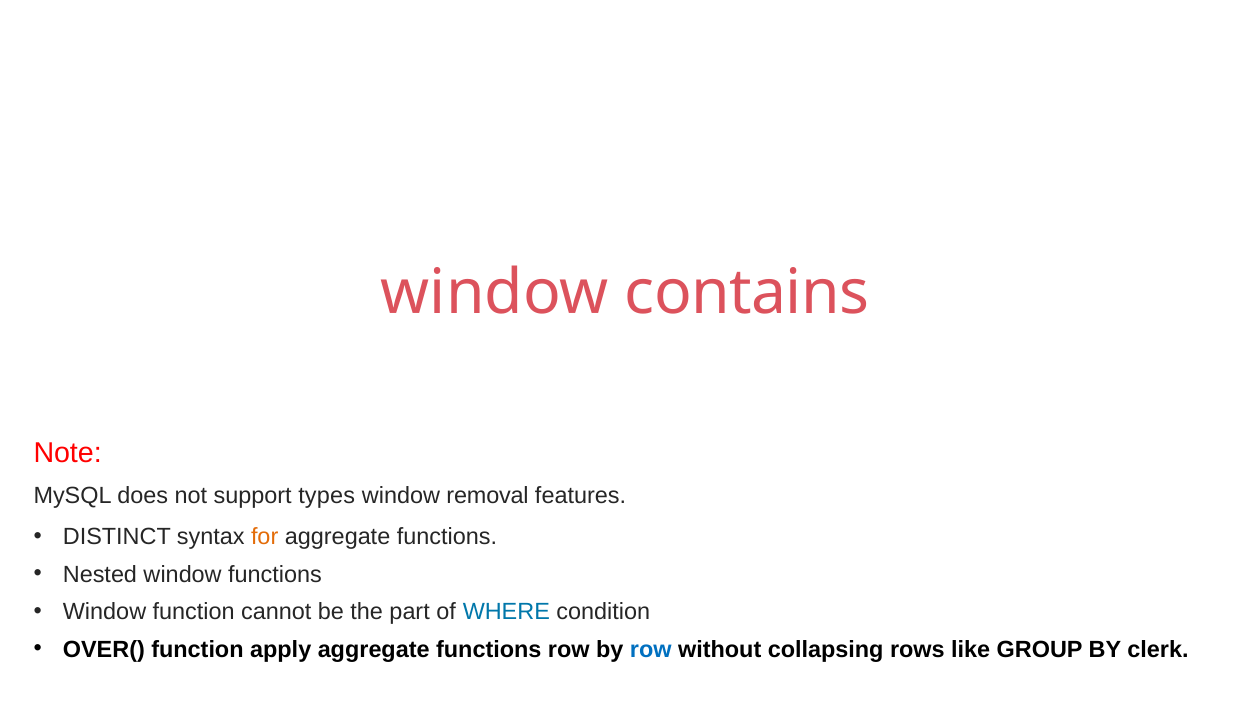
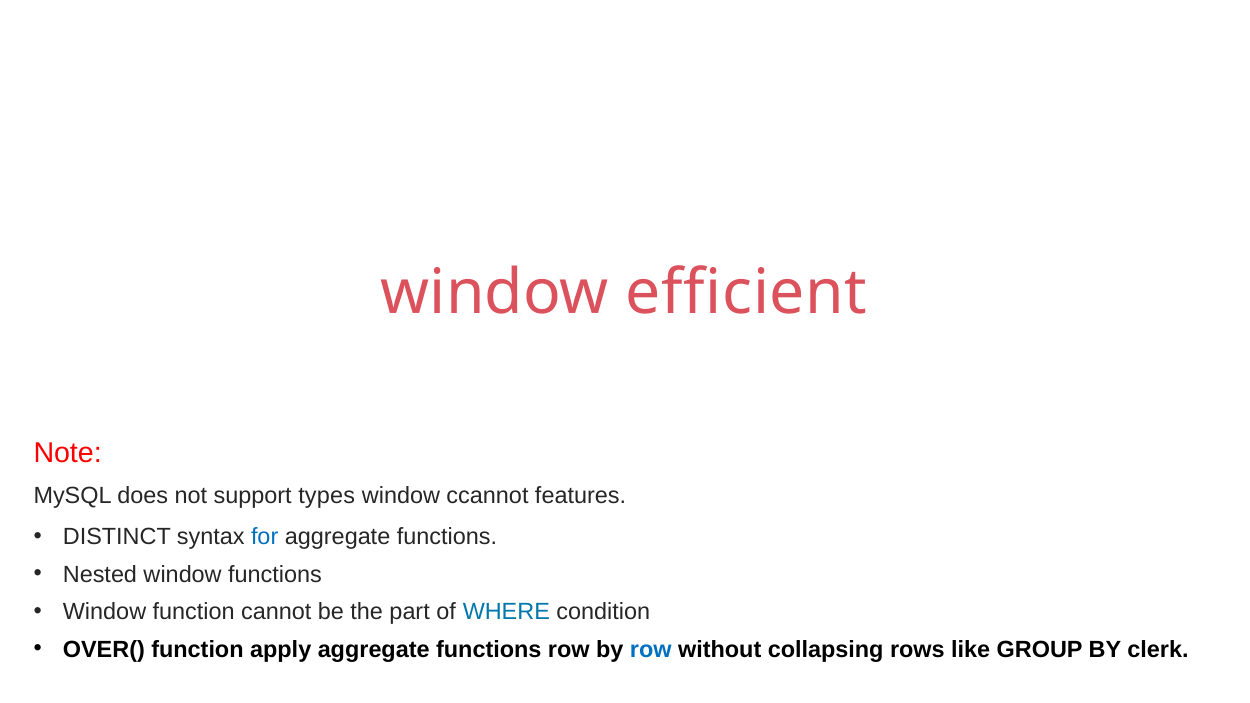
contains: contains -> efficient (747, 293)
removal: removal -> ccannot (488, 496)
for colour: orange -> blue (265, 537)
